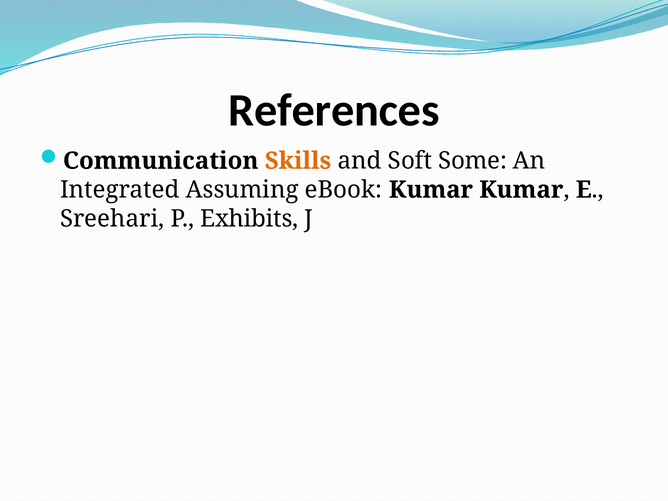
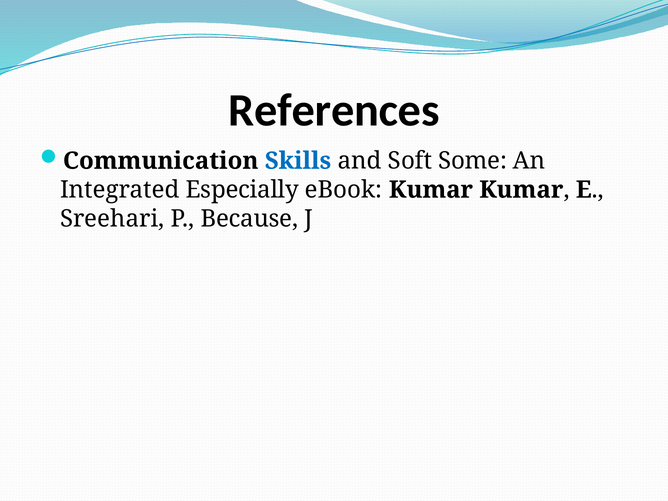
Skills colour: orange -> blue (298, 161)
Assuming: Assuming -> Especially (242, 190)
Exhibits: Exhibits -> Because (249, 219)
